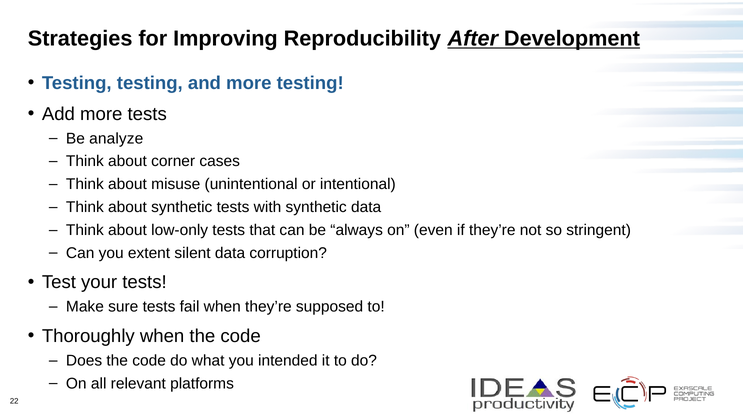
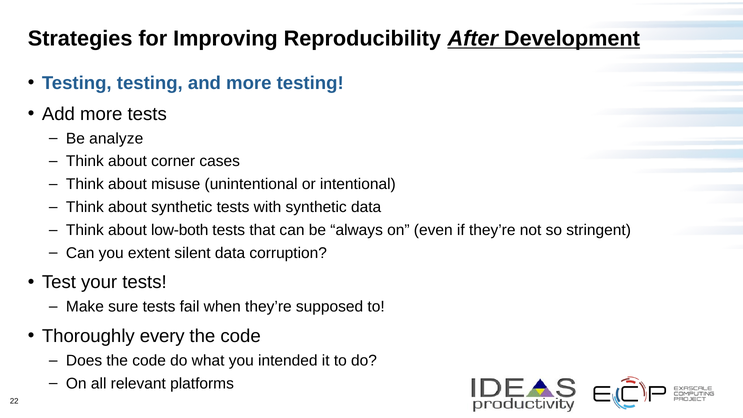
low-only: low-only -> low-both (180, 230)
Thoroughly when: when -> every (162, 336)
